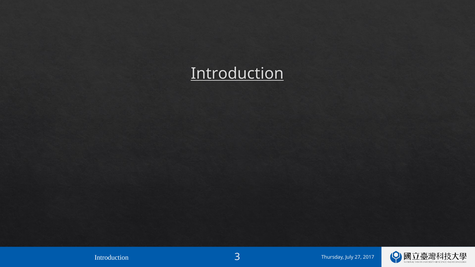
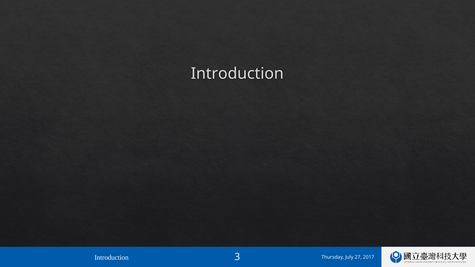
Introduction underline: present -> none (237, 74)
